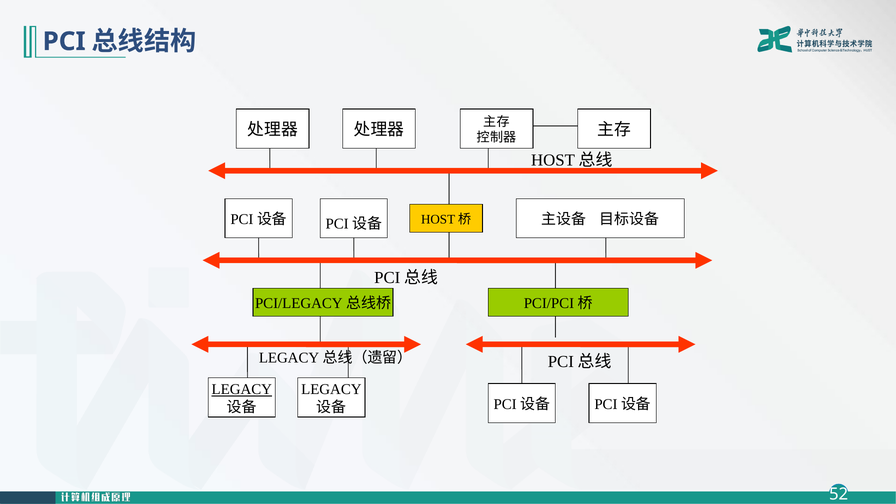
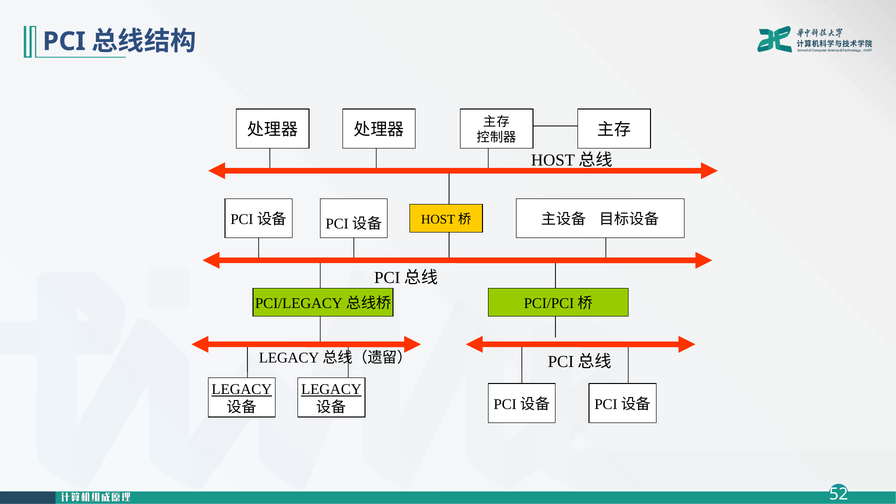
LEGACY underline: none -> present (331, 390)
